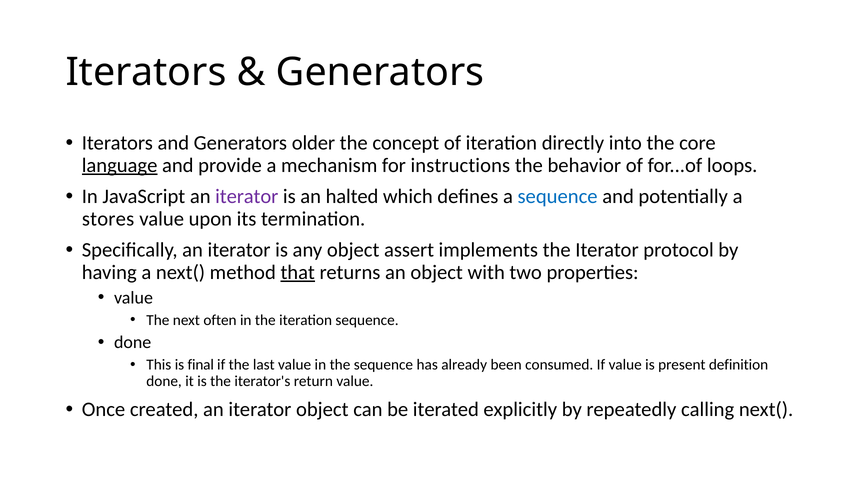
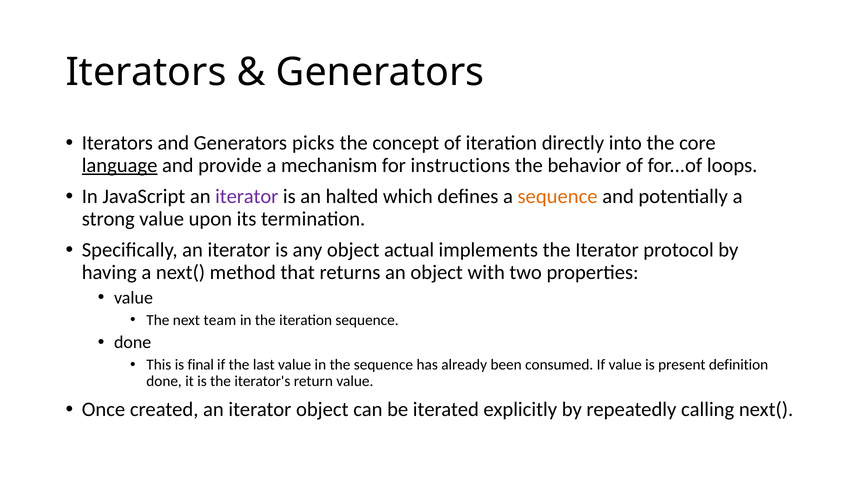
older: older -> picks (313, 143)
sequence colour: blue -> orange (558, 197)
stores: stores -> strong (108, 219)
assert: assert -> actual (409, 250)
that underline: present -> none (298, 272)
often: often -> team (220, 320)
